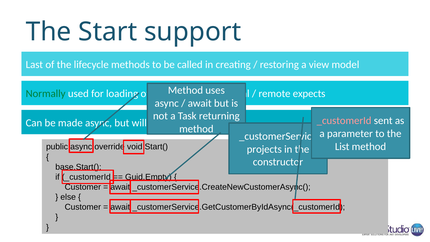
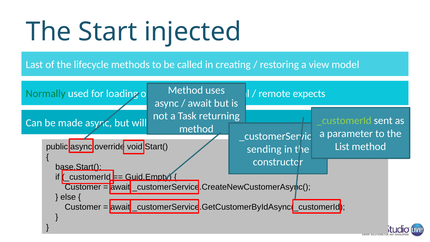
support: support -> injected (193, 32)
_customerId colour: pink -> light green (344, 121)
projects: projects -> sending (264, 149)
